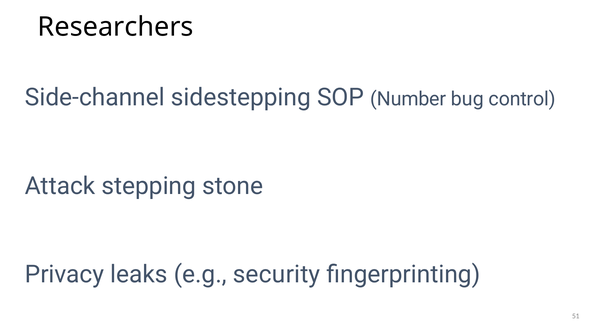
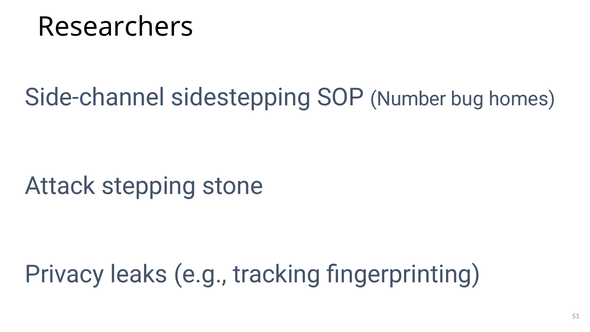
control: control -> homes (522, 99)
security: security -> tracking (277, 274)
